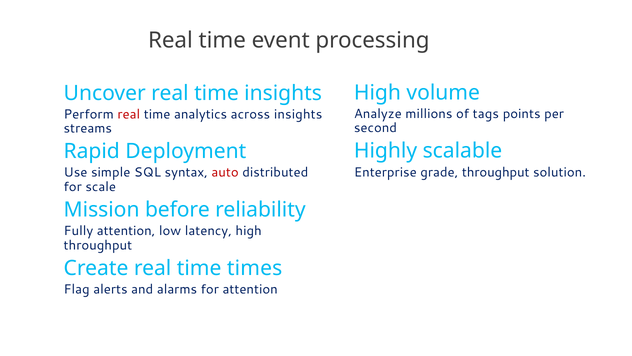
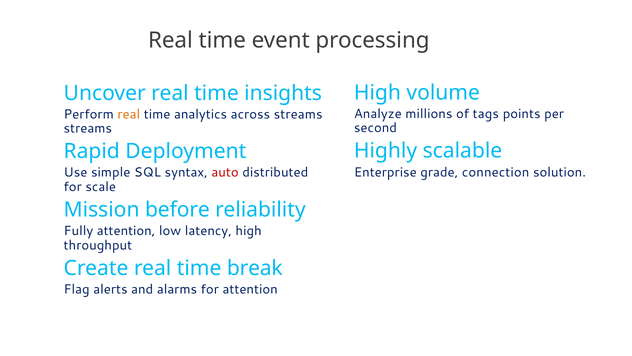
real colour: red -> orange (129, 114)
across insights: insights -> streams (298, 114)
grade throughput: throughput -> connection (496, 172)
times: times -> break (255, 268)
